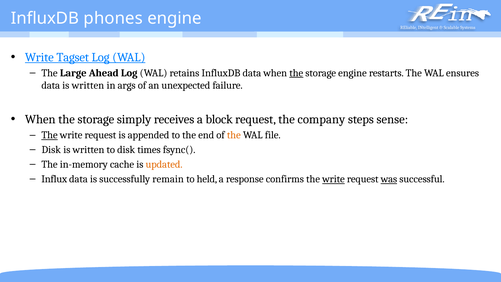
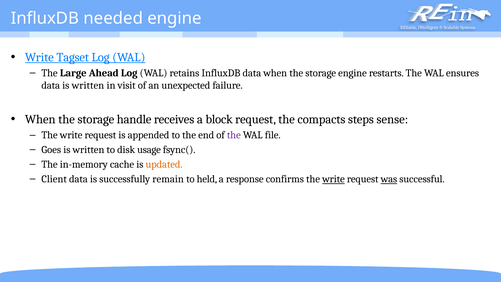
phones: phones -> needed (113, 18)
the underline: present -> none (296, 73)
args: args -> visit (127, 85)
simply: simply -> handle (134, 119)
company: company -> compacts (321, 119)
The underline: present -> none (50, 135)
the colour: orange -> purple (234, 135)
Disk: Disk -> Goes (51, 150)
times: times -> usage (149, 150)
Influx: Influx -> Client (54, 179)
